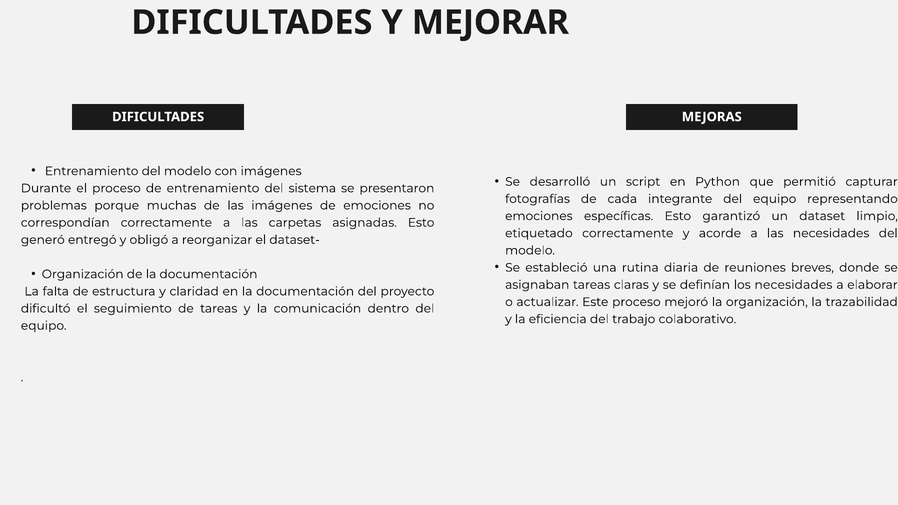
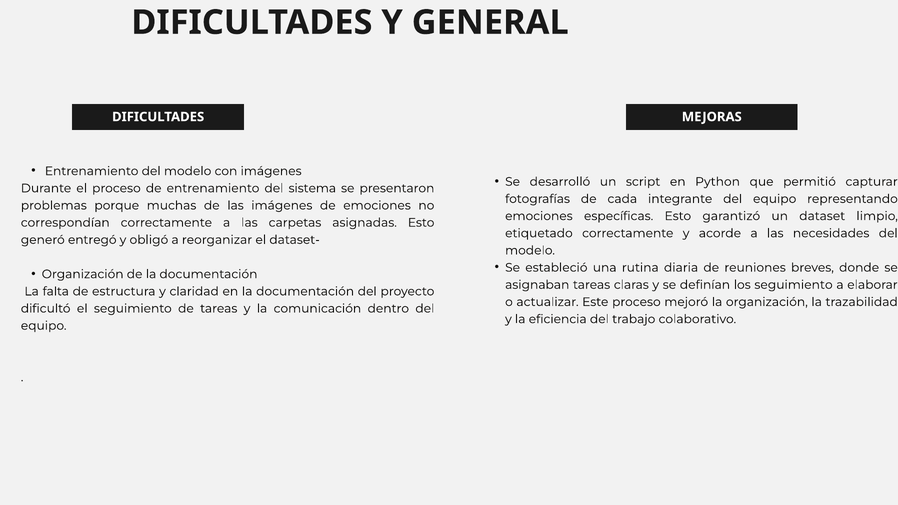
MEJORAR: MEJORAR -> GENERAL (490, 23)
los necesidades: necesidades -> seguimiento (794, 285)
